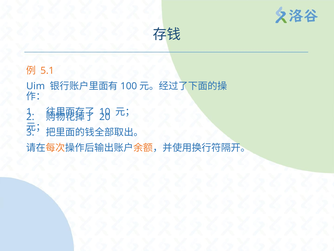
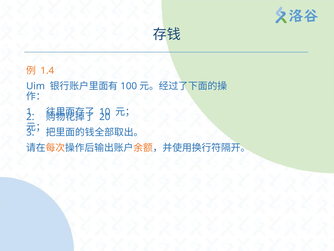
5.1: 5.1 -> 1.4 (47, 71)
